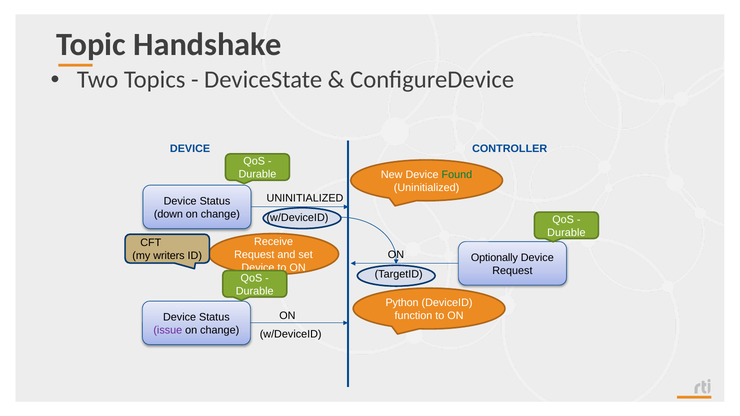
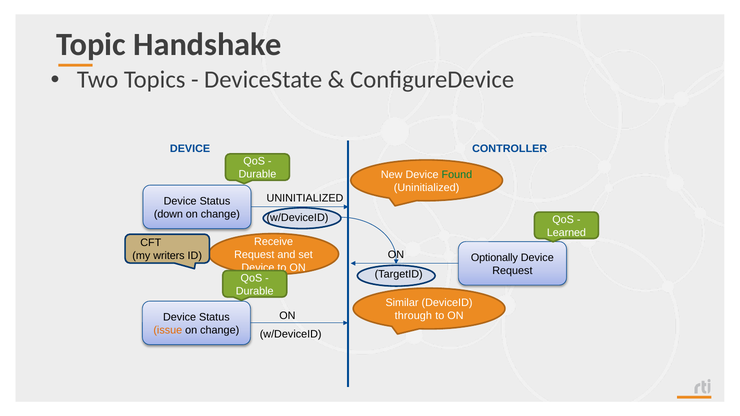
Durable: Durable -> Learned (566, 233)
Python: Python -> Similar (402, 303)
function: function -> through (413, 316)
issue colour: purple -> orange (168, 330)
